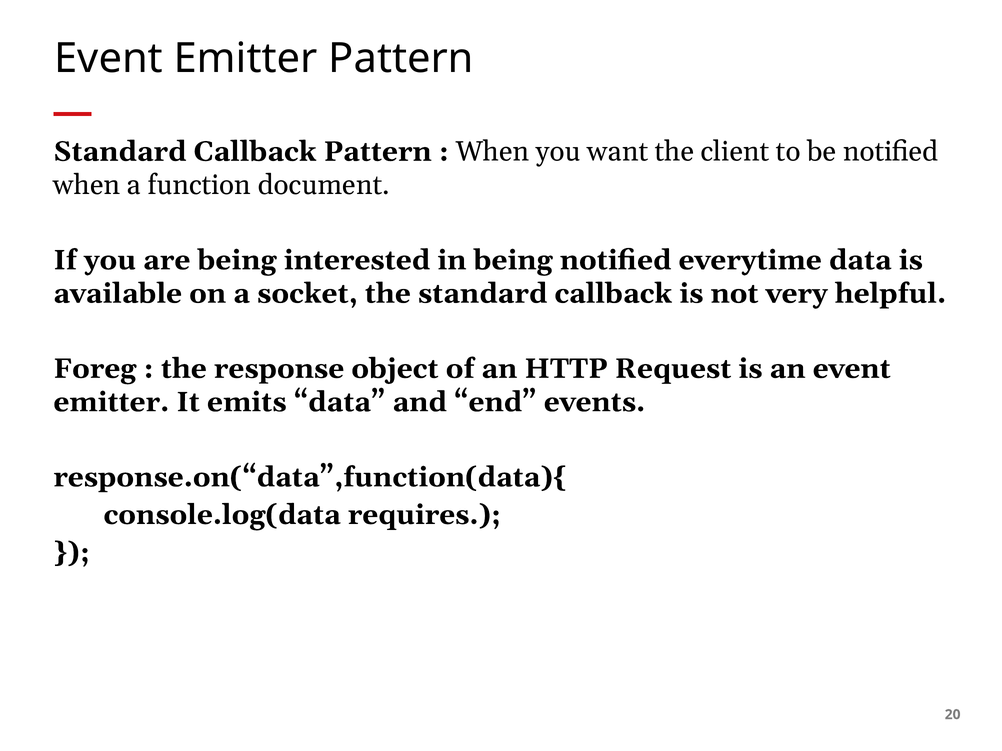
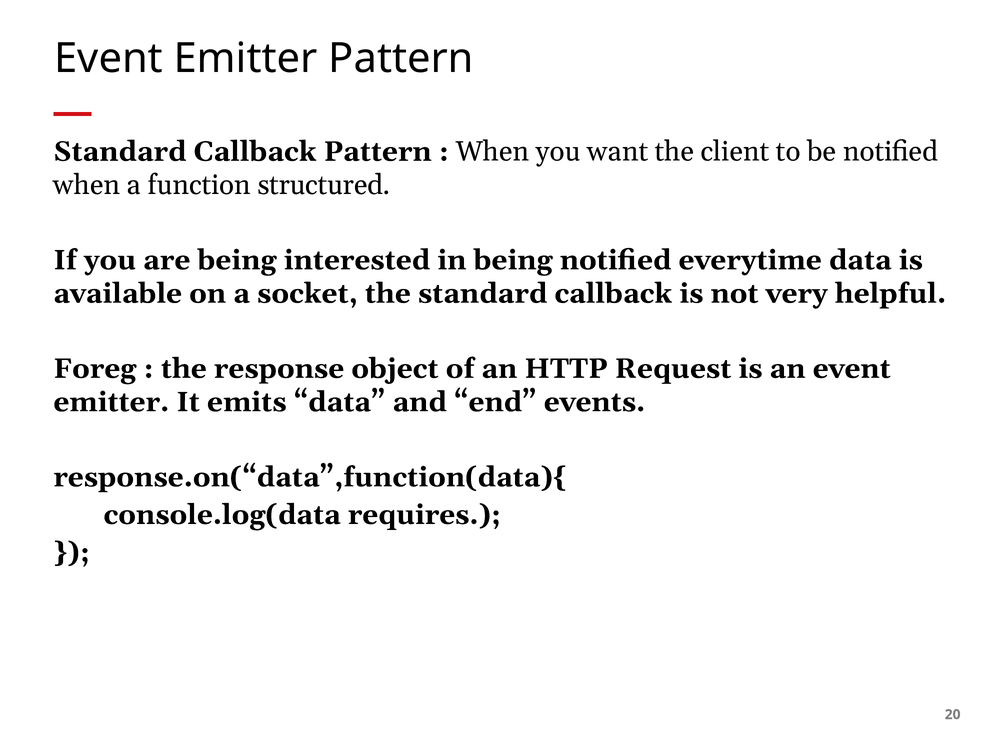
document: document -> structured (324, 185)
